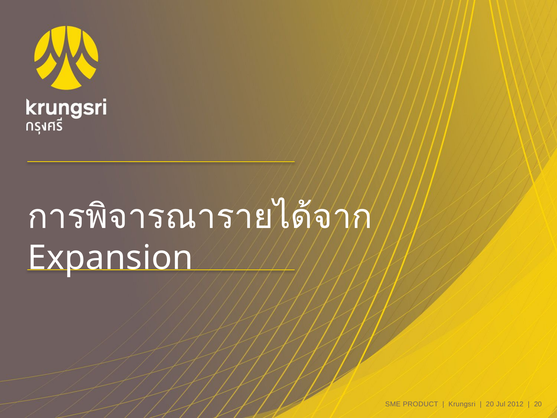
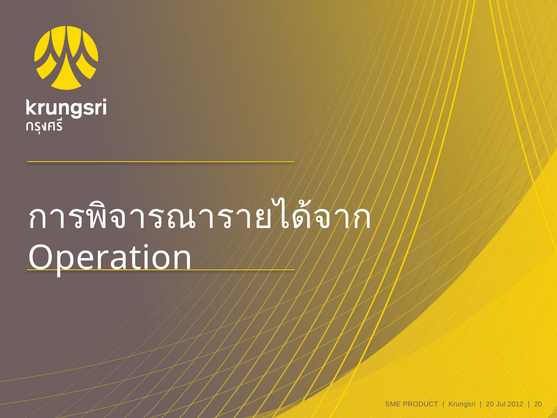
Expansion: Expansion -> Operation (110, 258)
